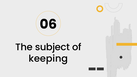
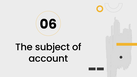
keeping: keeping -> account (48, 59)
